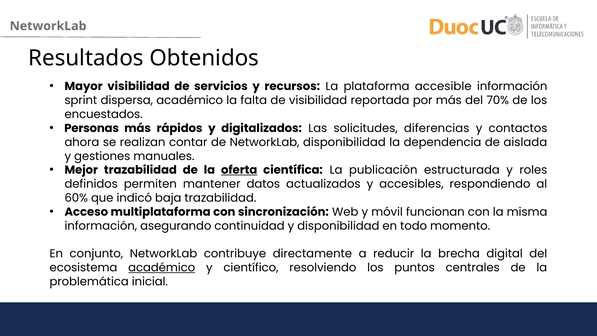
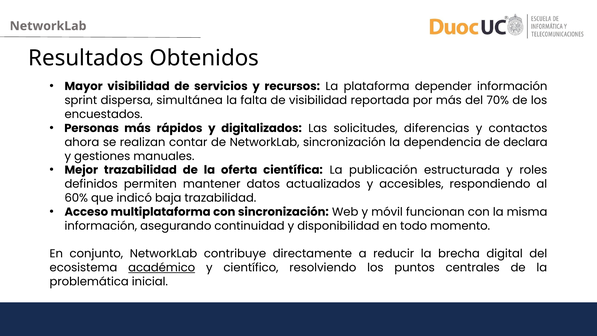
accesible: accesible -> depender (443, 86)
dispersa académico: académico -> simultánea (190, 100)
NetworkLab disponibilidad: disponibilidad -> sincronización (344, 142)
aislada: aislada -> declara (525, 142)
oferta underline: present -> none (239, 170)
